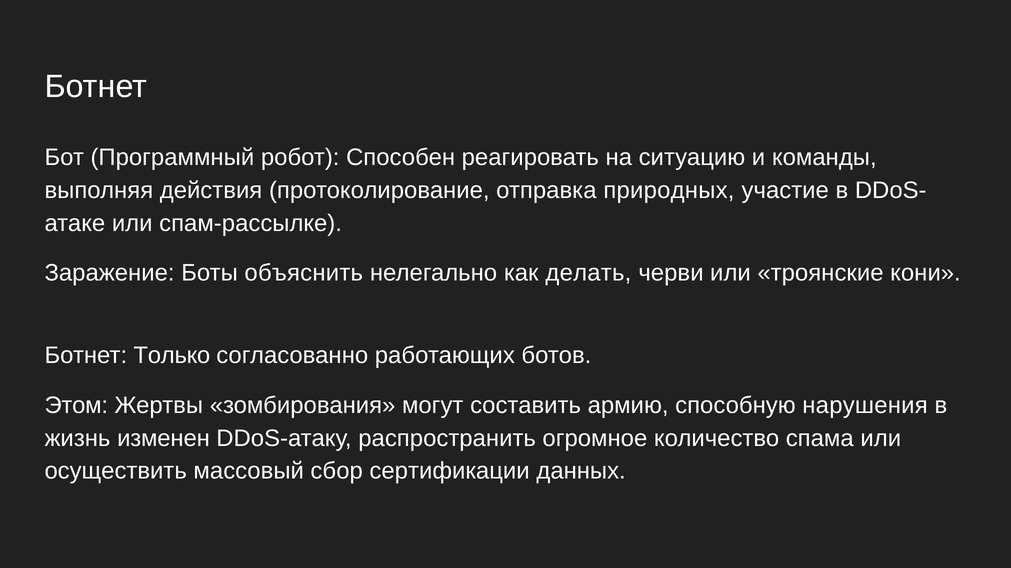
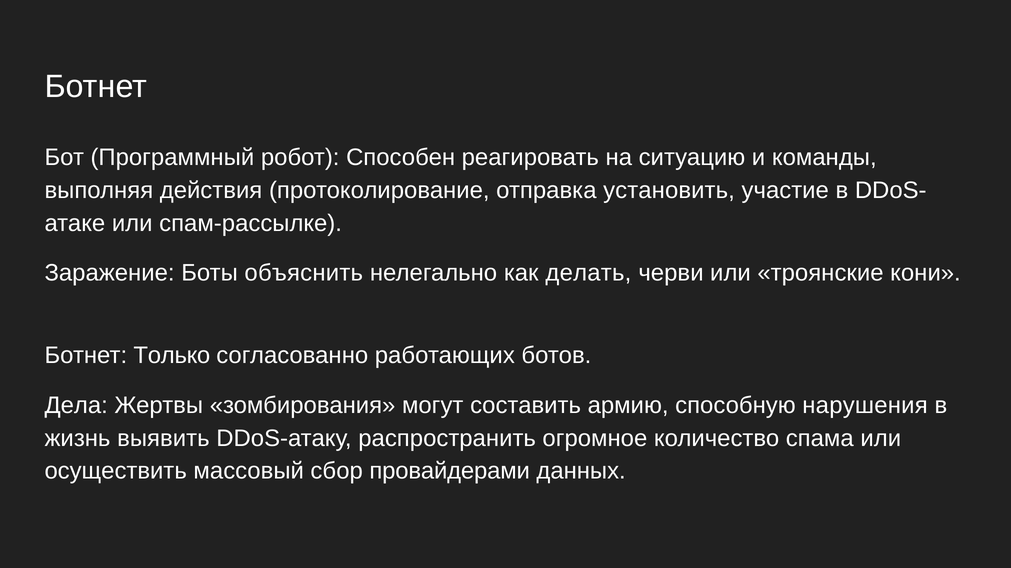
природных: природных -> установить (669, 191)
Этом: Этом -> Дела (76, 406)
изменен: изменен -> выявить (163, 439)
сертификации: сертификации -> провайдерами (450, 472)
